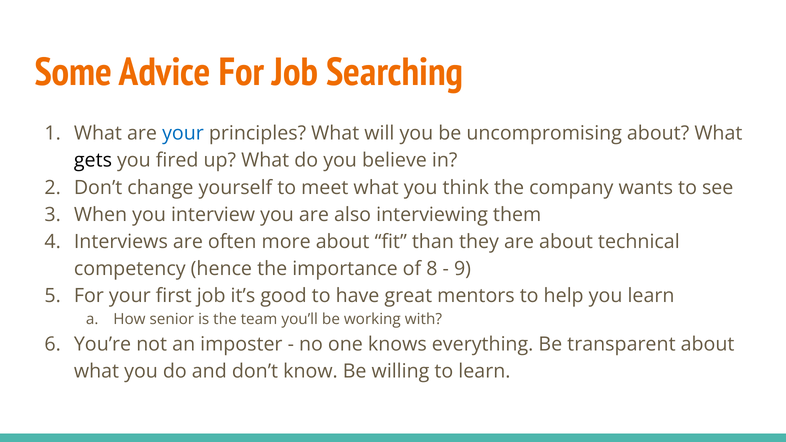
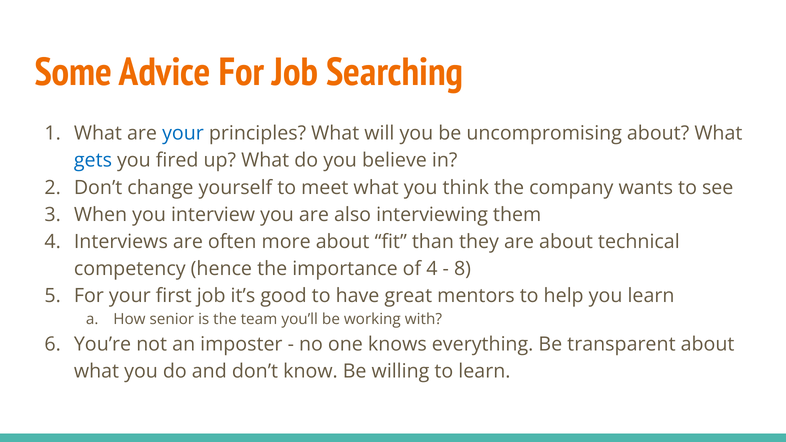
gets colour: black -> blue (93, 161)
of 8: 8 -> 4 (432, 269)
9: 9 -> 8 (463, 269)
